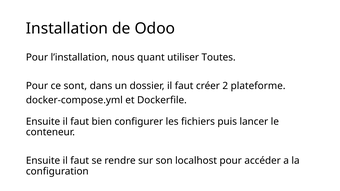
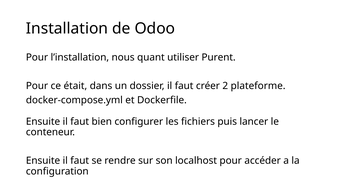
Toutes: Toutes -> Purent (219, 57)
sont: sont -> était (75, 86)
